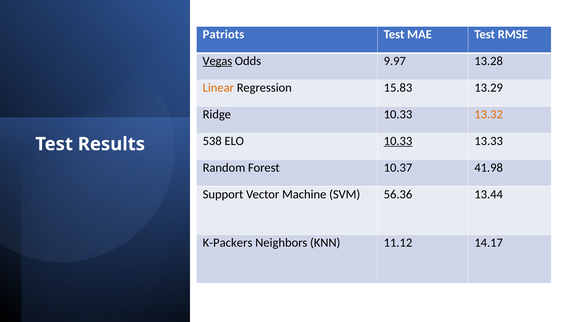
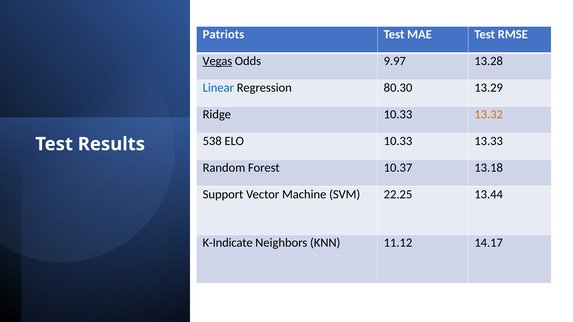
Linear colour: orange -> blue (218, 88)
15.83: 15.83 -> 80.30 (398, 88)
10.33 underline: present -> none (398, 141)
41.98: 41.98 -> 13.18 (489, 168)
56.36: 56.36 -> 22.25 (398, 194)
K-Packers: K-Packers -> K-Indicate (228, 243)
